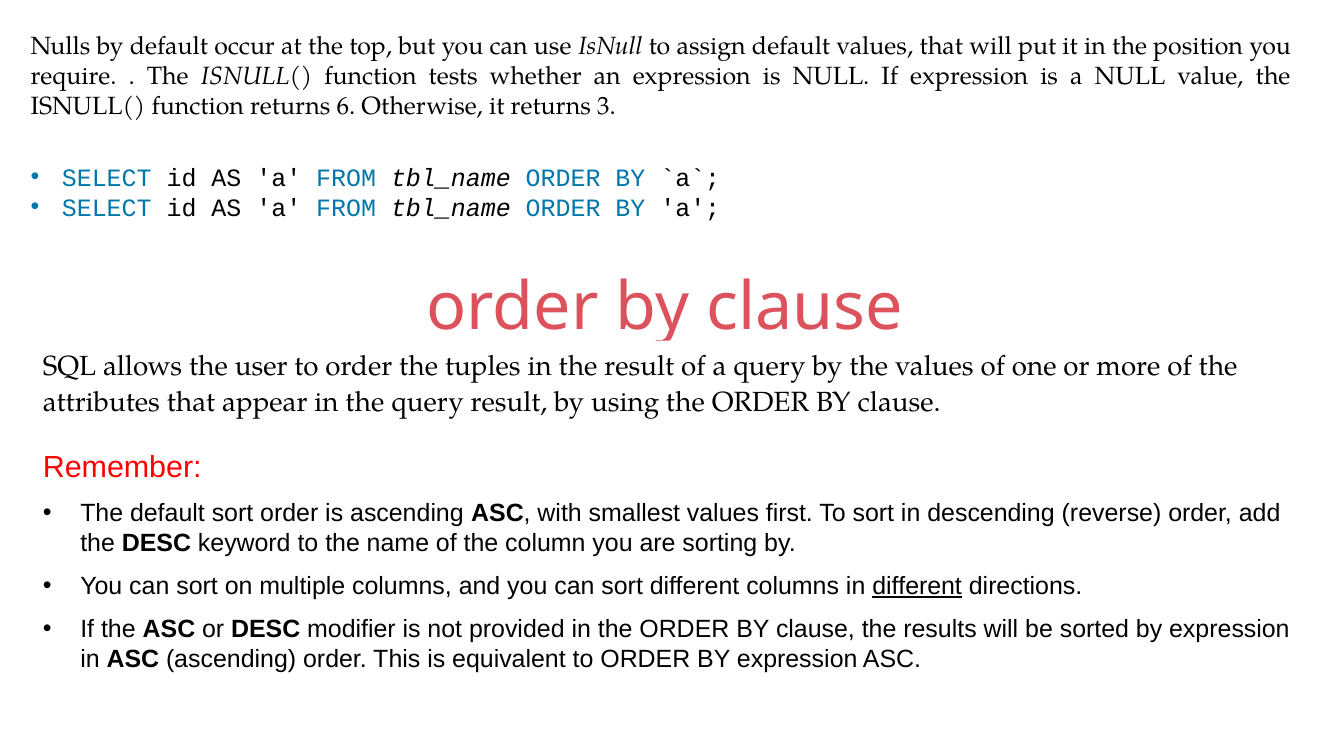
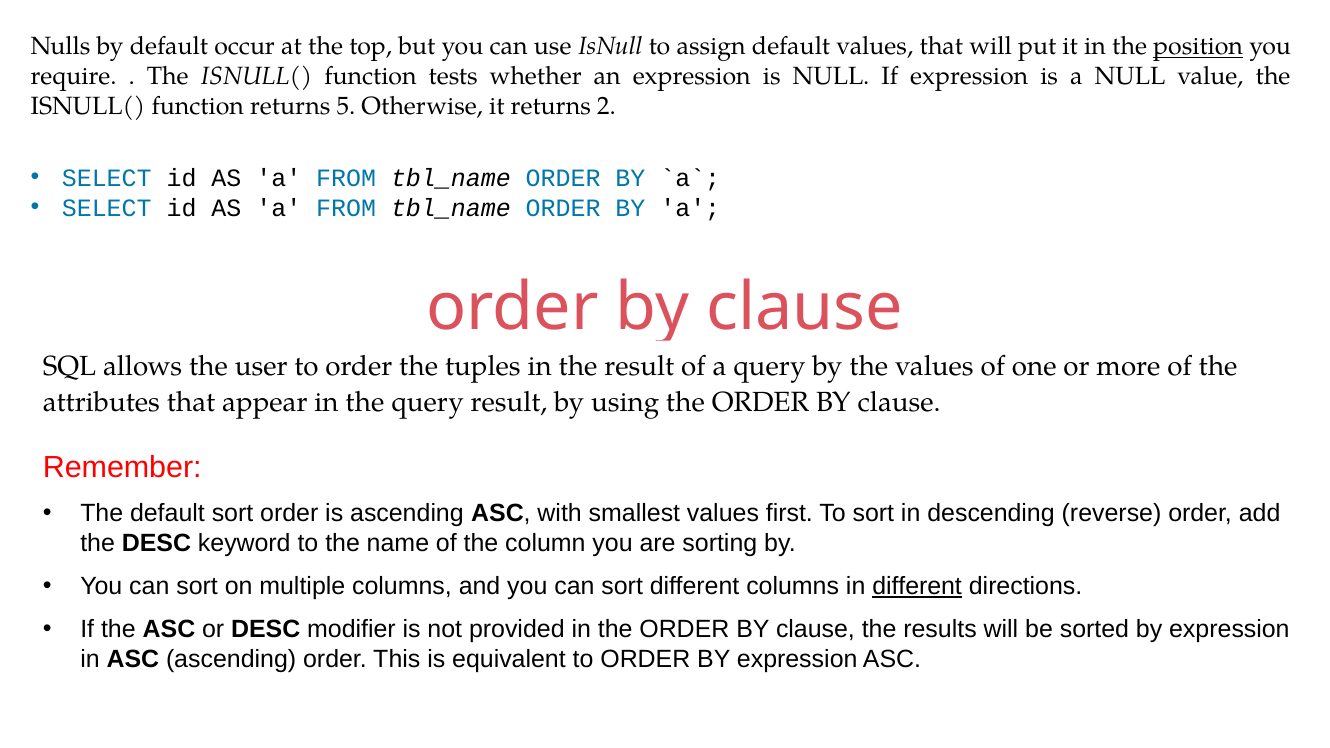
position underline: none -> present (1198, 47)
6: 6 -> 5 (346, 106)
3: 3 -> 2 (606, 106)
